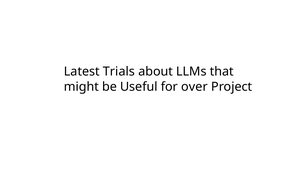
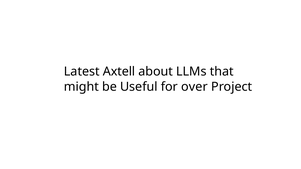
Trials: Trials -> Axtell (119, 72)
